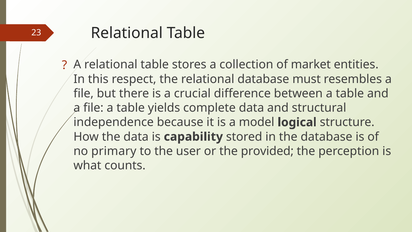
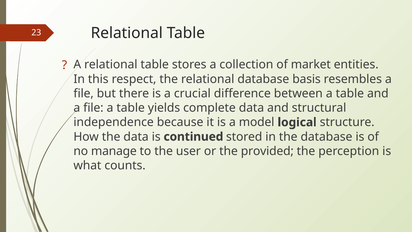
must: must -> basis (307, 79)
capability: capability -> continued (193, 137)
primary: primary -> manage (114, 151)
